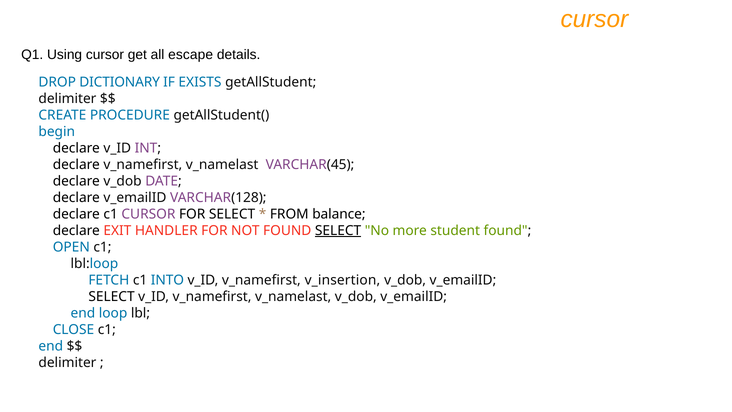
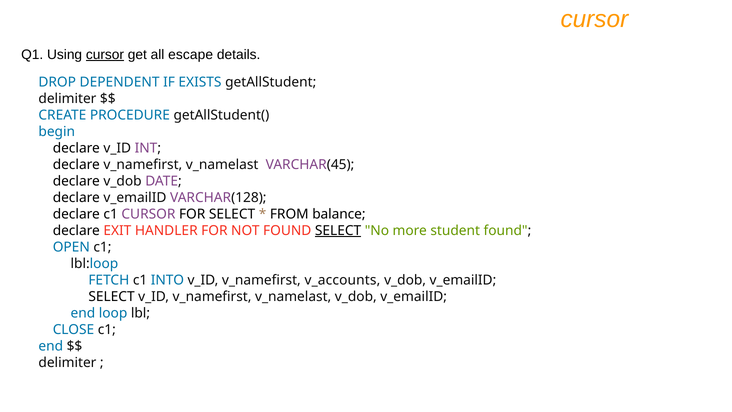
cursor underline: none -> present (105, 55)
DICTIONARY: DICTIONARY -> DEPENDENT (120, 82)
v_insertion: v_insertion -> v_accounts (342, 280)
